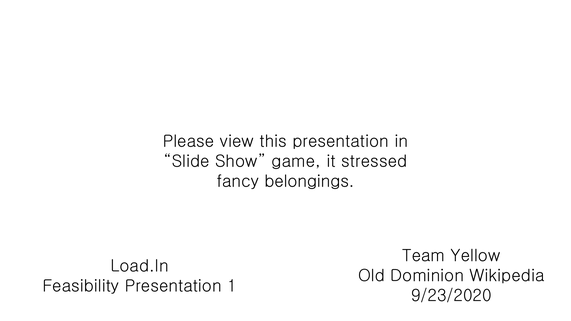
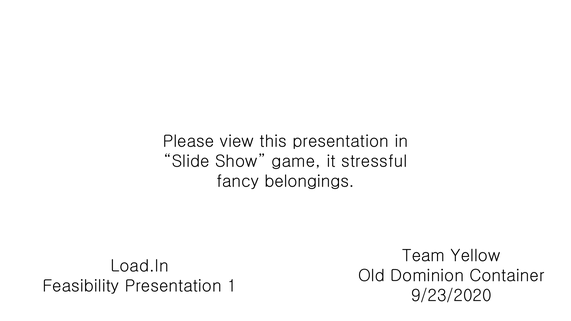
stressed: stressed -> stressful (374, 161)
Wikipedia: Wikipedia -> Container (507, 276)
